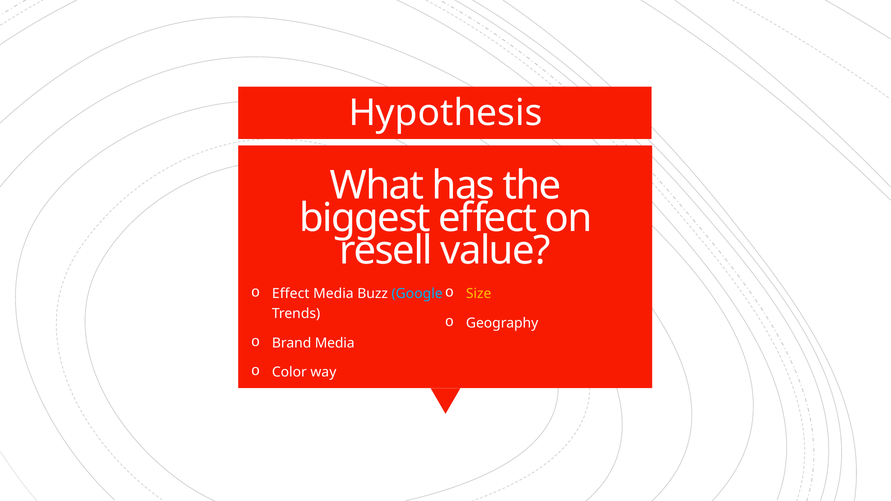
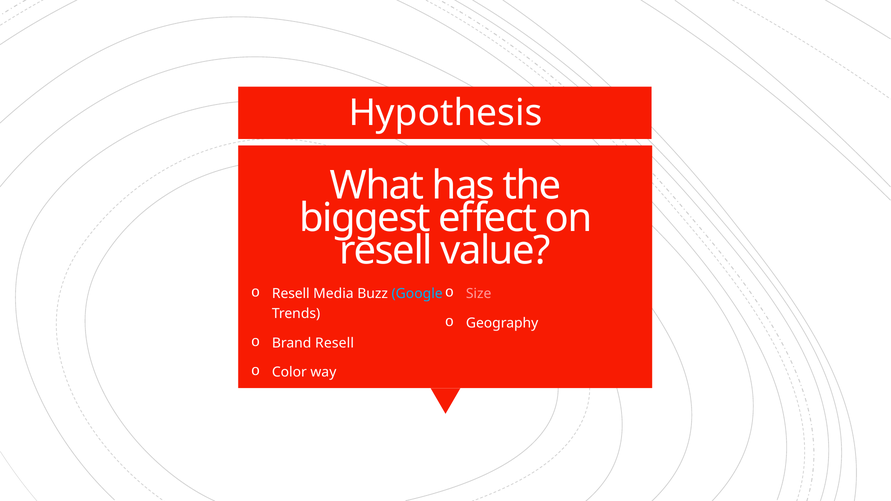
Effect: Effect -> Resell (291, 294)
Size colour: yellow -> pink (479, 294)
Brand Media: Media -> Resell (335, 343)
